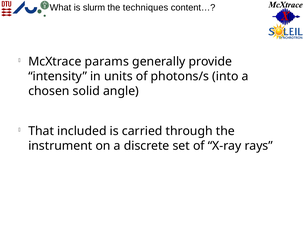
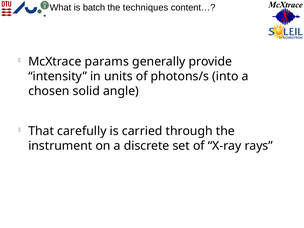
slurm: slurm -> batch (94, 8)
included: included -> carefully (82, 131)
